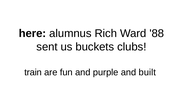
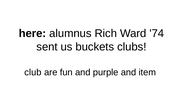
88: 88 -> 74 (157, 33)
train: train -> club (33, 72)
built: built -> item (147, 72)
